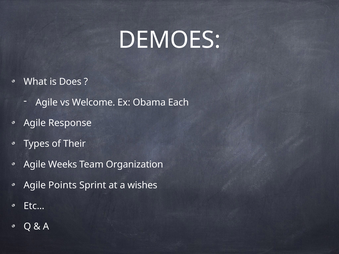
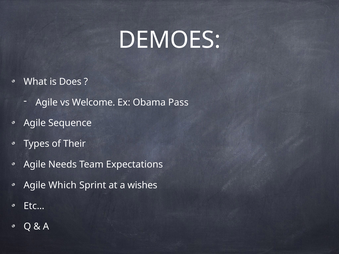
Each: Each -> Pass (178, 103)
Response: Response -> Sequence (70, 123)
Weeks: Weeks -> Needs (63, 165)
Organization: Organization -> Expectations (134, 165)
Points: Points -> Which (62, 185)
